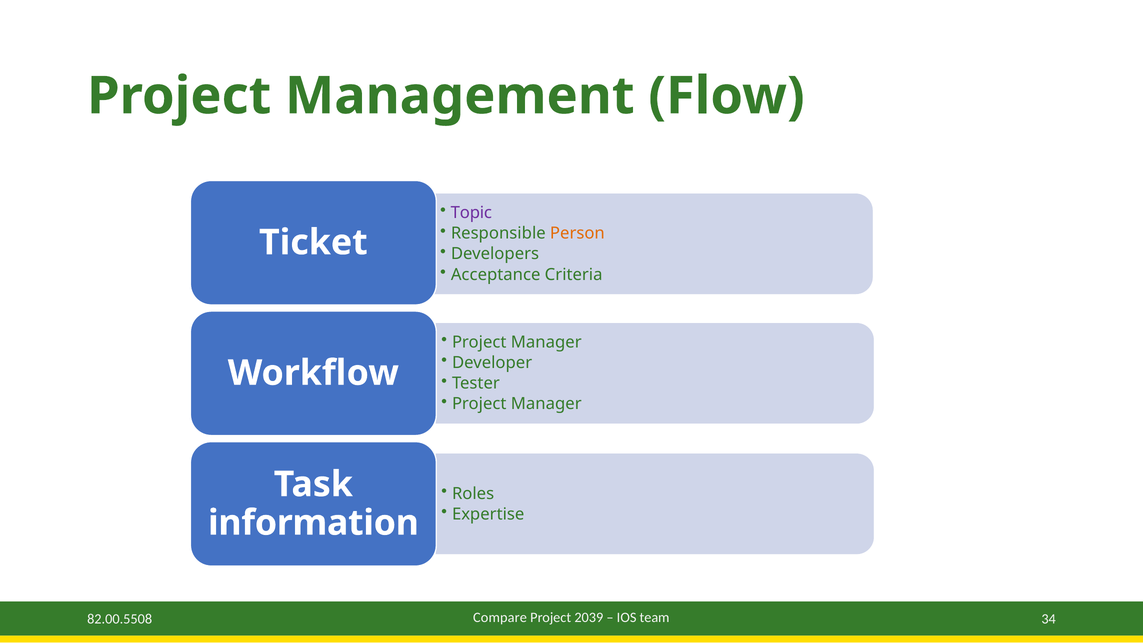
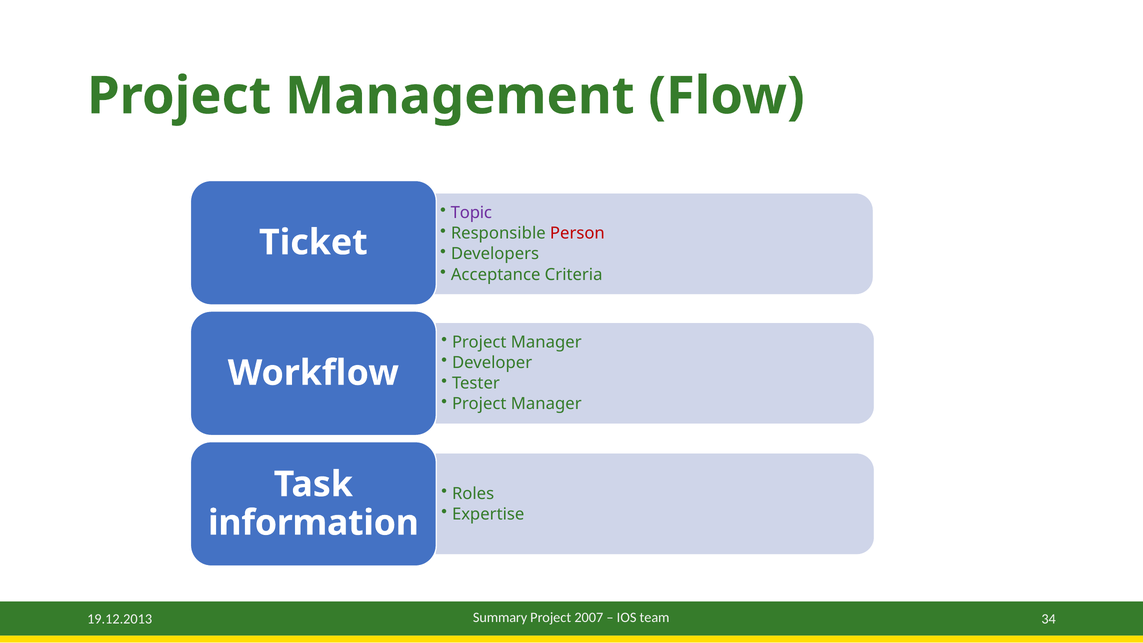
Person colour: orange -> red (577, 233)
Compare: Compare -> Summary (500, 617)
2039: 2039 -> 2007 (589, 617)
82.00.5508: 82.00.5508 -> 19.12.2013 (120, 619)
